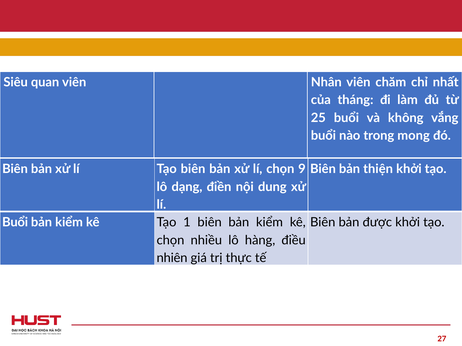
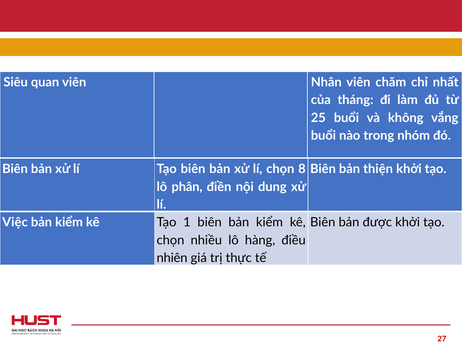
mong: mong -> nhóm (414, 136)
9: 9 -> 8 (302, 169)
dạng: dạng -> phân (187, 187)
Buổi: Buổi -> Việc (15, 223)
